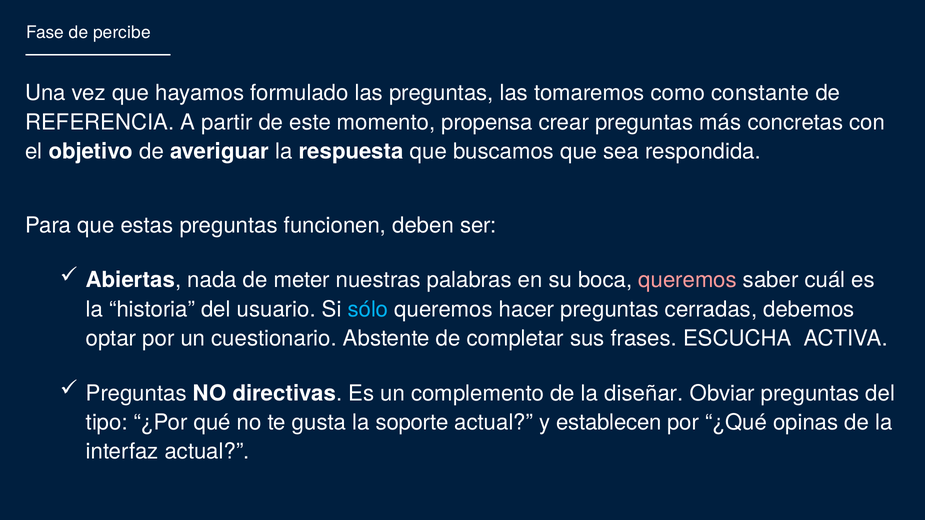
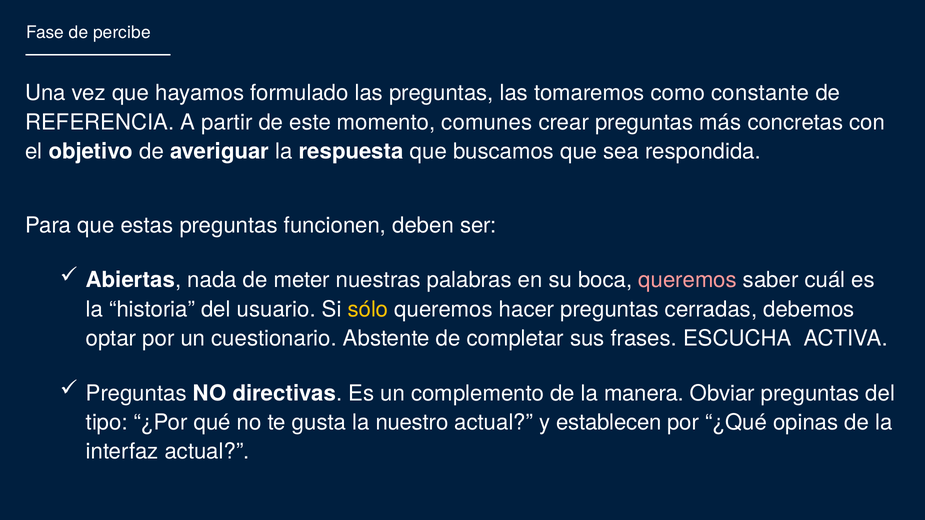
propensa: propensa -> comunes (487, 122)
sólo colour: light blue -> yellow (368, 309)
diseñar: diseñar -> manera (644, 393)
soporte: soporte -> nuestro (412, 423)
